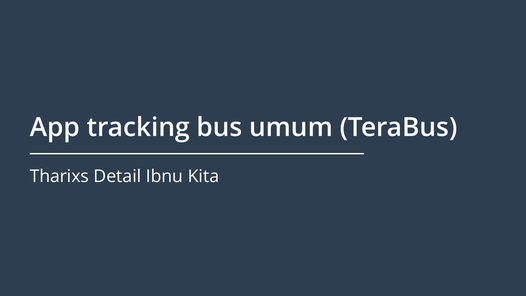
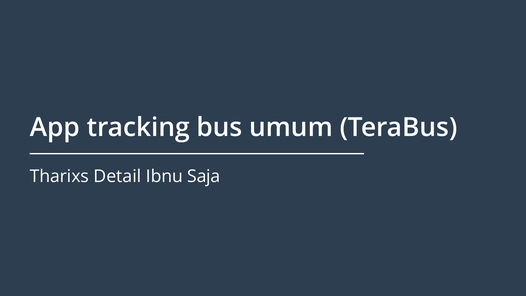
Kita: Kita -> Saja (204, 176)
